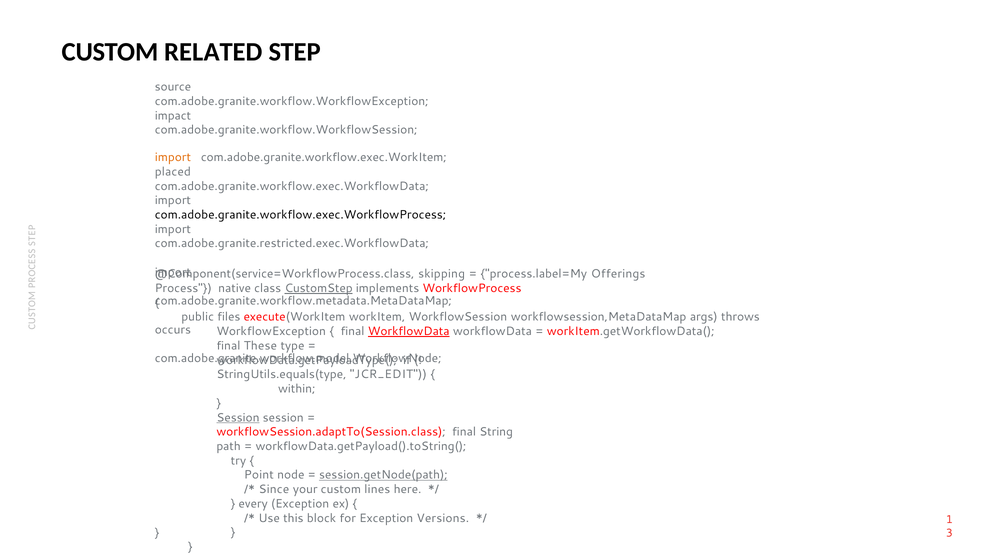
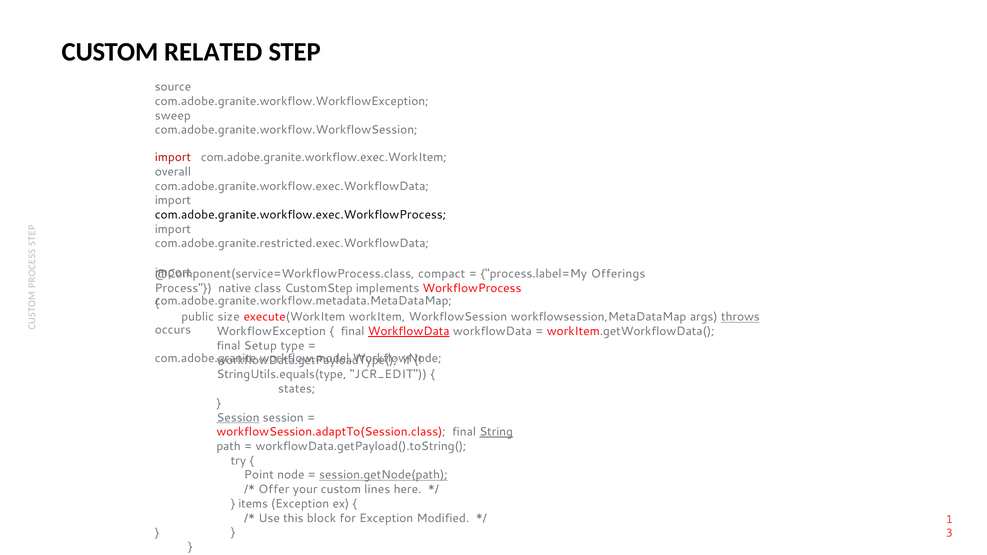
impact: impact -> sweep (173, 116)
import colour: orange -> red (173, 157)
placed: placed -> overall (173, 172)
skipping: skipping -> compact (442, 274)
CustomStep underline: present -> none (319, 288)
files: files -> size (229, 317)
throws underline: none -> present (740, 317)
These: These -> Setup (260, 346)
within: within -> states (297, 389)
String underline: none -> present (496, 432)
Since: Since -> Offer (274, 490)
every: every -> items (253, 504)
Versions: Versions -> Modified (443, 518)
